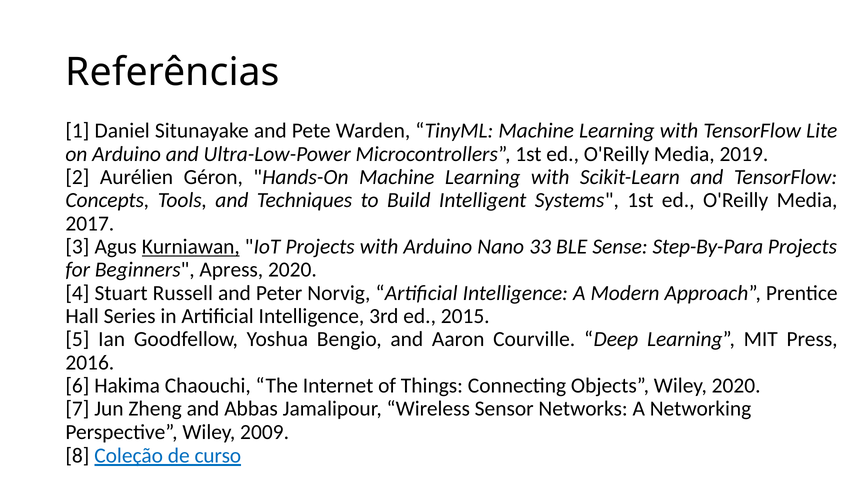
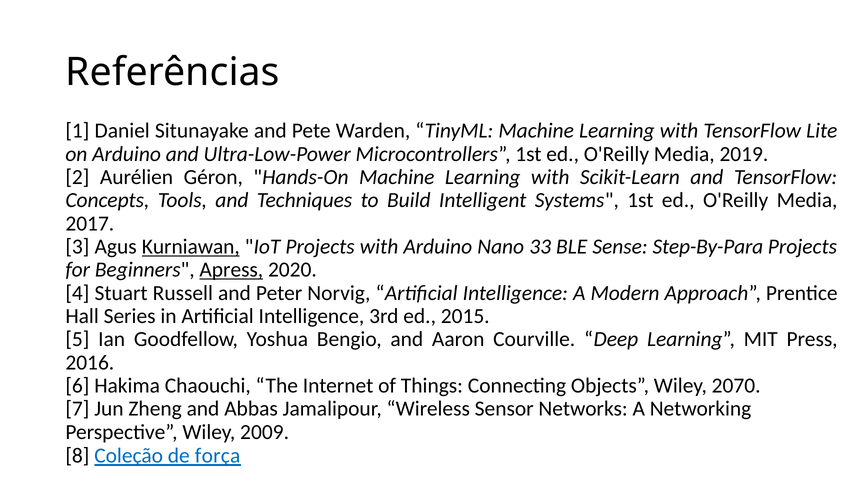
Apress underline: none -> present (231, 270)
Wiley 2020: 2020 -> 2070 (736, 385)
curso: curso -> força (218, 455)
